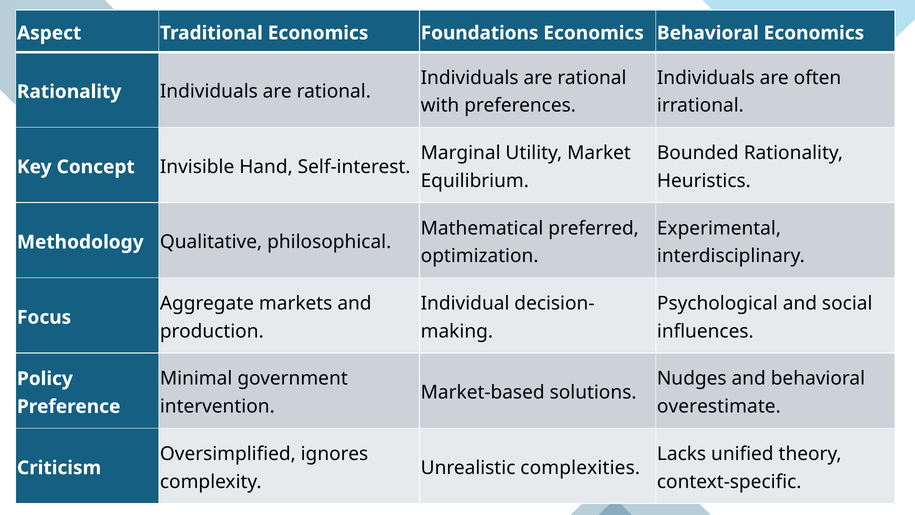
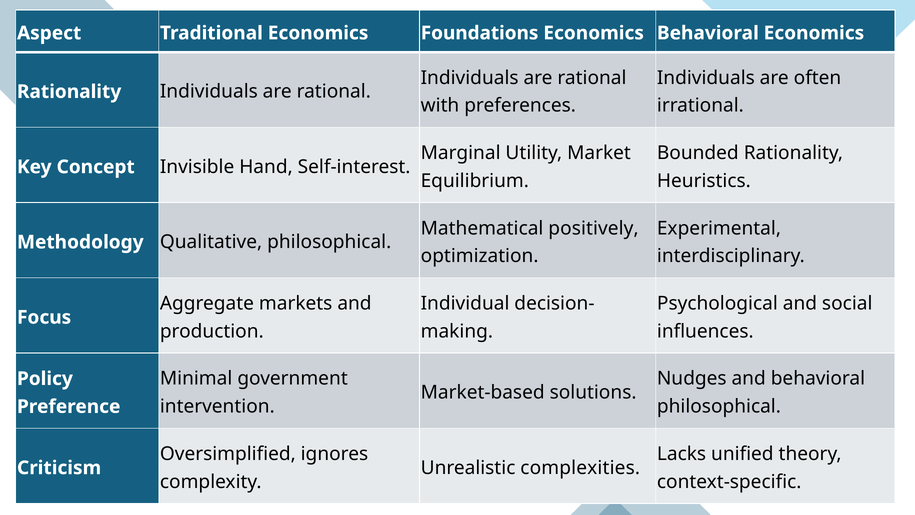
preferred: preferred -> positively (594, 228)
overestimate: overestimate -> philosophical (719, 406)
